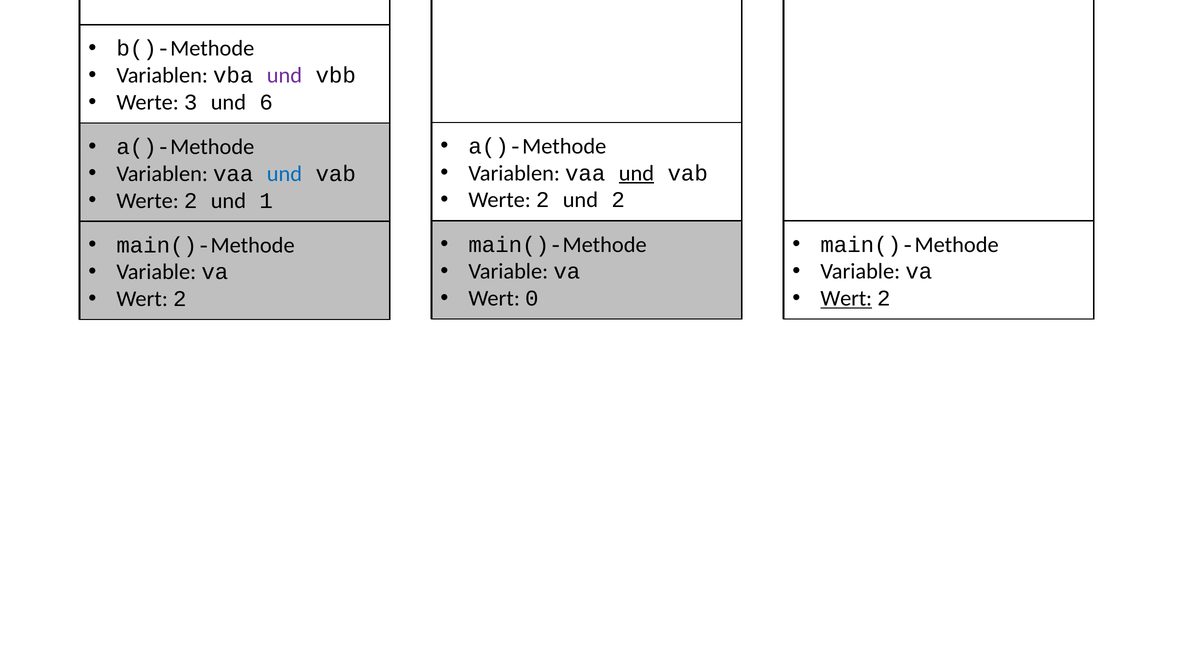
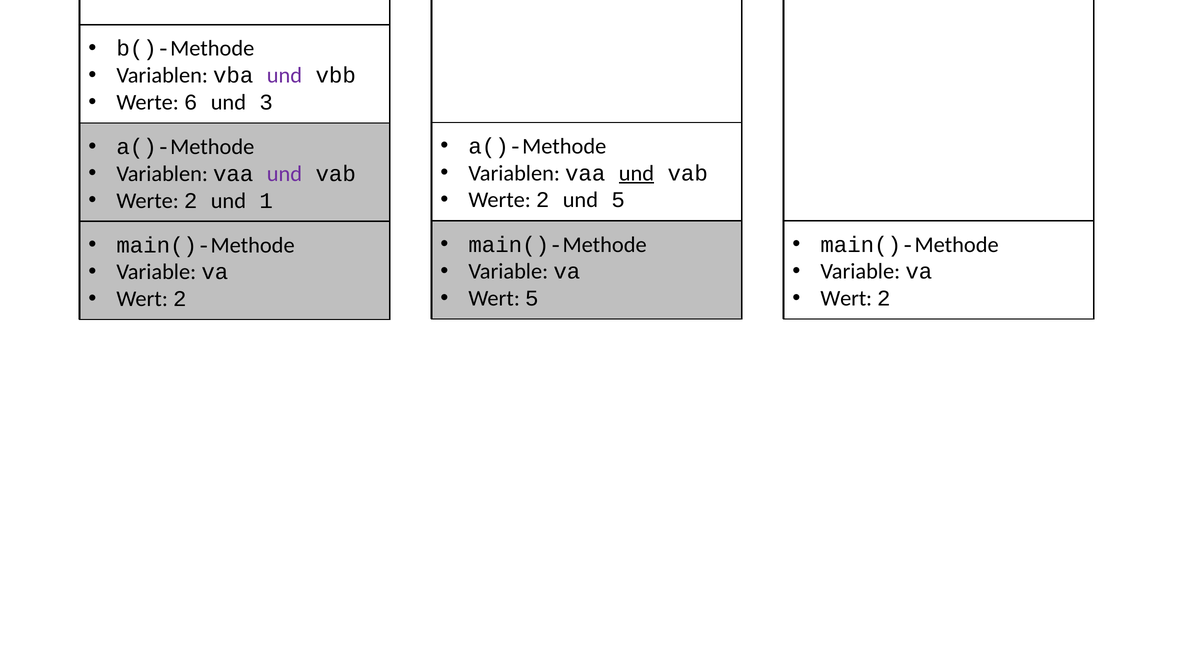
3: 3 -> 6 (191, 102)
6: 6 -> 3 (266, 102)
und colour: blue -> purple (284, 174)
und 2: 2 -> 5 (618, 200)
Wert 0: 0 -> 5 (532, 298)
Wert underline: present -> none (846, 298)
